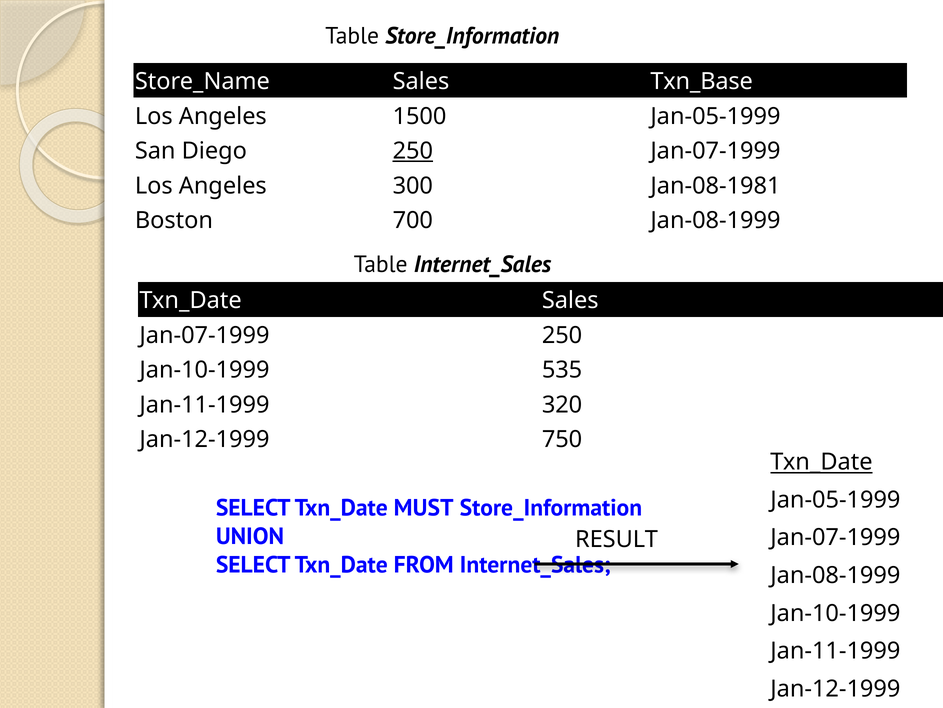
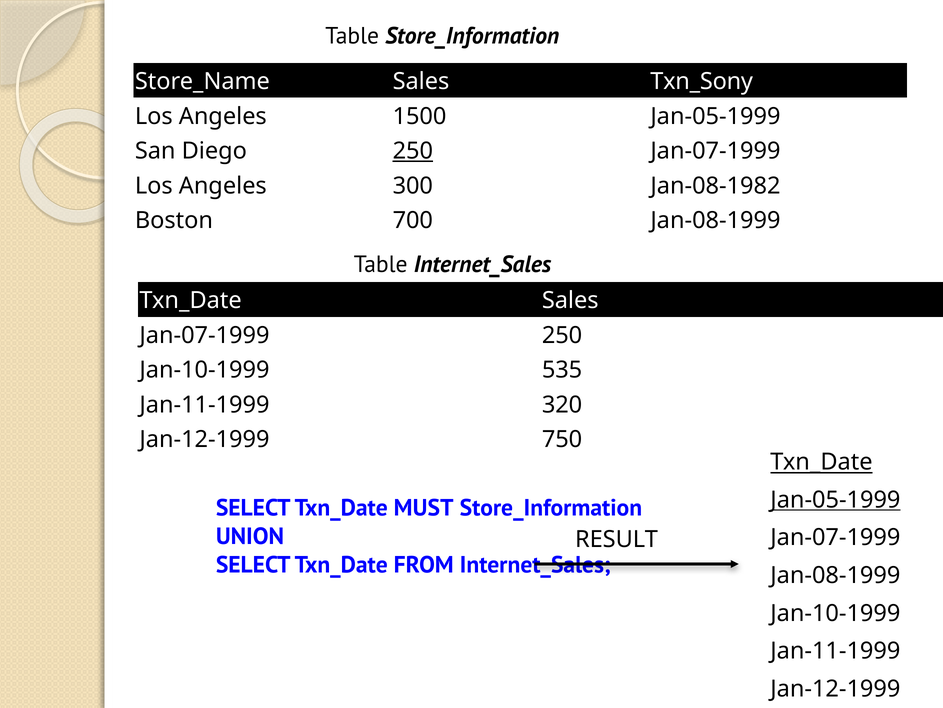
Txn_Base: Txn_Base -> Txn_Sony (702, 82)
Jan-08-1981: Jan-08-1981 -> Jan-08-1982 (715, 186)
Jan-05-1999 underline: none -> present (835, 499)
